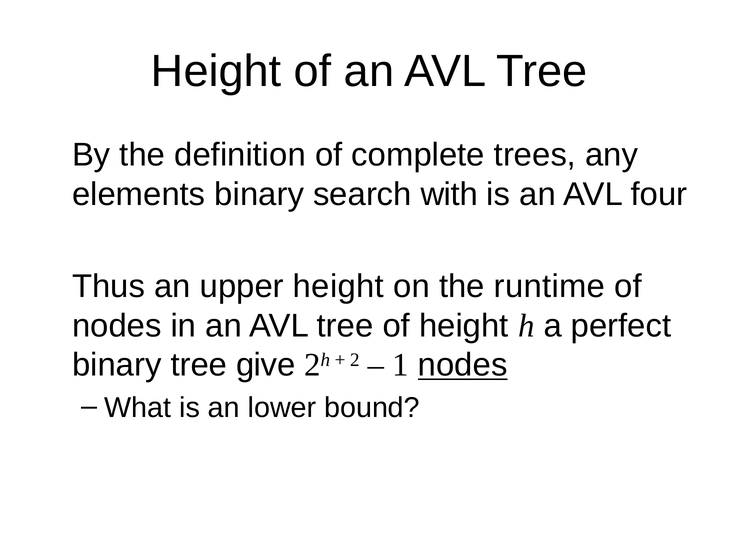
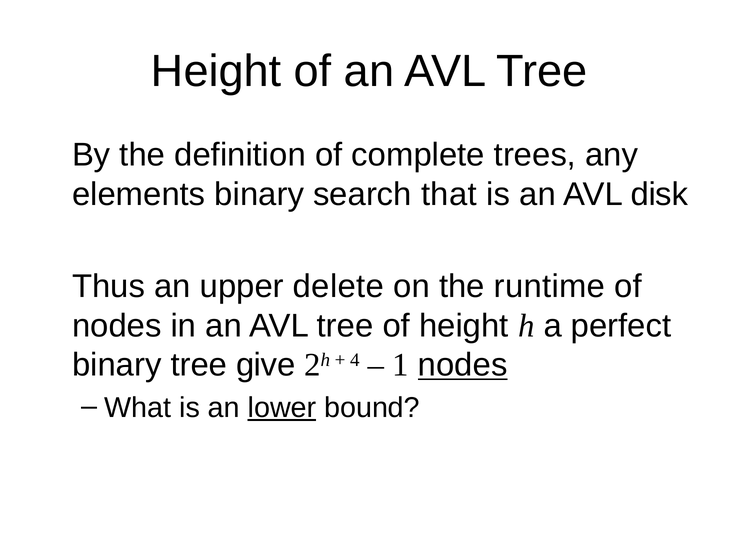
with: with -> that (449, 194)
four: four -> disk (659, 194)
upper height: height -> delete (338, 286)
2: 2 -> 4 (355, 360)
lower underline: none -> present (282, 408)
